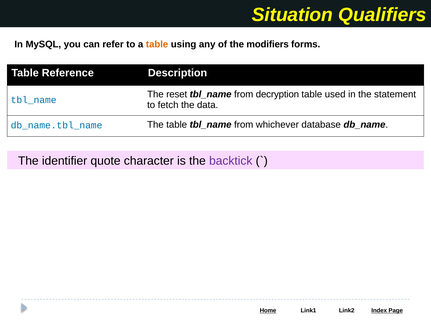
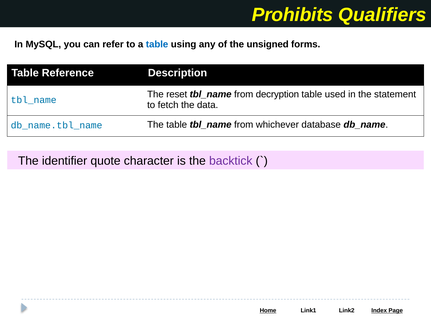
Situation: Situation -> Prohibits (292, 15)
table colour: orange -> blue (157, 44)
modifiers: modifiers -> unsigned (268, 44)
